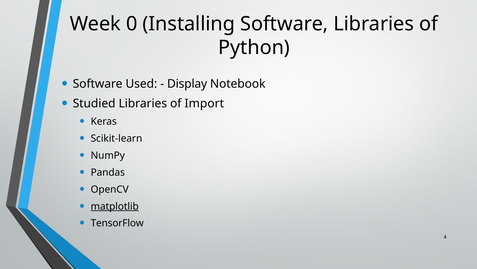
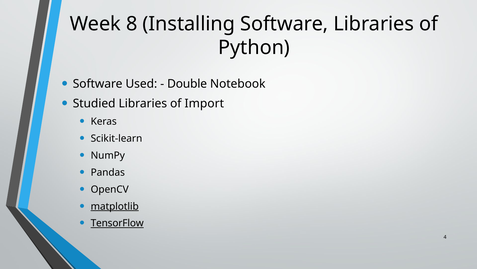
0: 0 -> 8 (132, 24)
Display: Display -> Double (187, 84)
TensorFlow underline: none -> present (117, 223)
